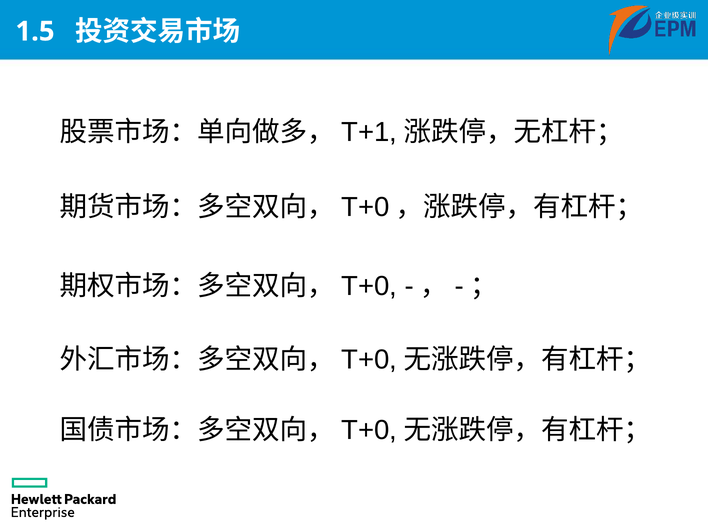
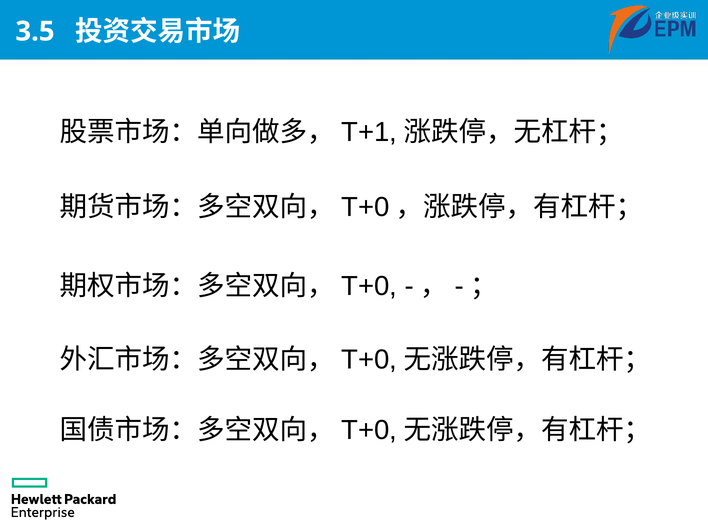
1.5: 1.5 -> 3.5 (35, 31)
